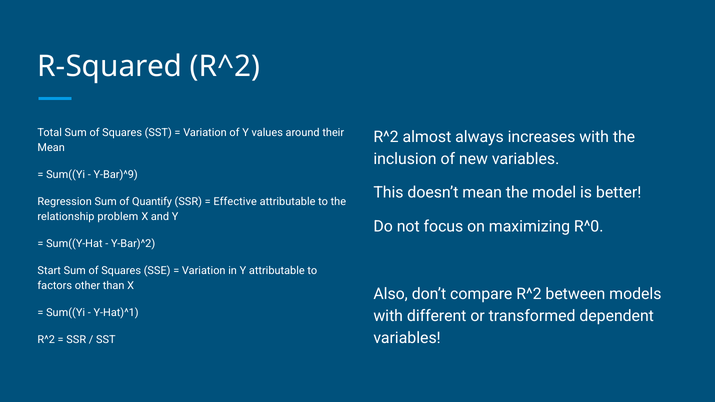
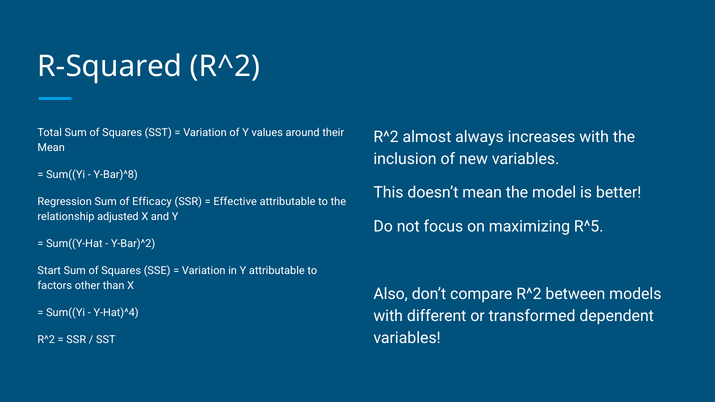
Y-Bar)^9: Y-Bar)^9 -> Y-Bar)^8 (116, 175)
Quantify: Quantify -> Efficacy (152, 202)
problem: problem -> adjusted (118, 217)
R^0: R^0 -> R^5 (589, 227)
Y-Hat)^1: Y-Hat)^1 -> Y-Hat)^4 (116, 313)
